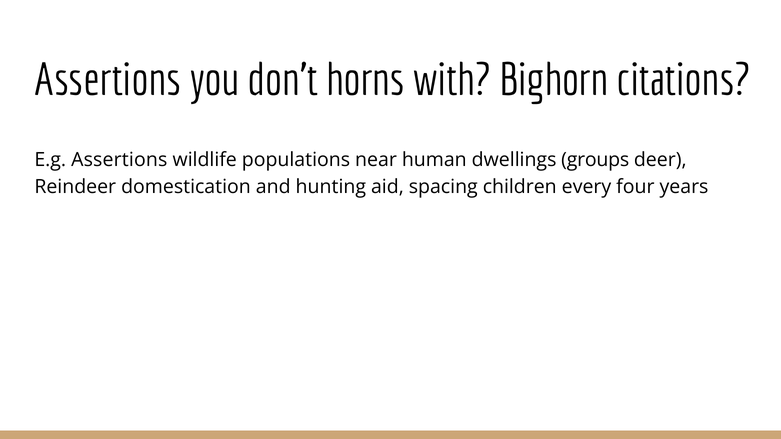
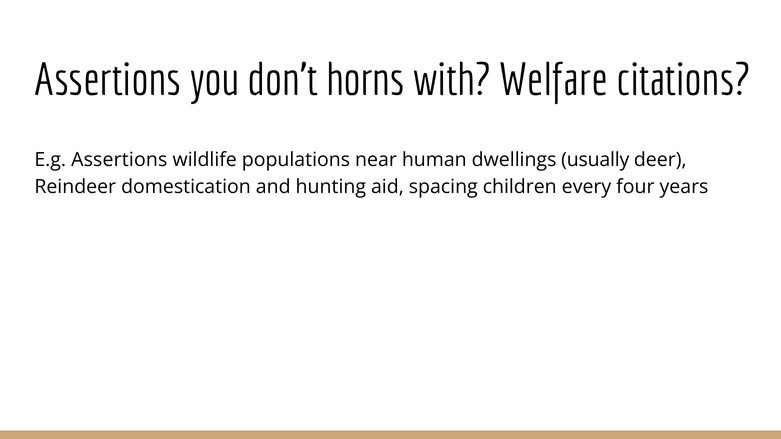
Bighorn: Bighorn -> Welfare (553, 80)
groups: groups -> usually (595, 160)
